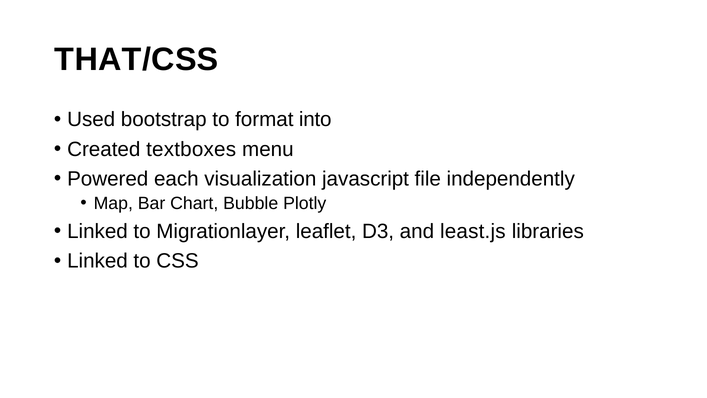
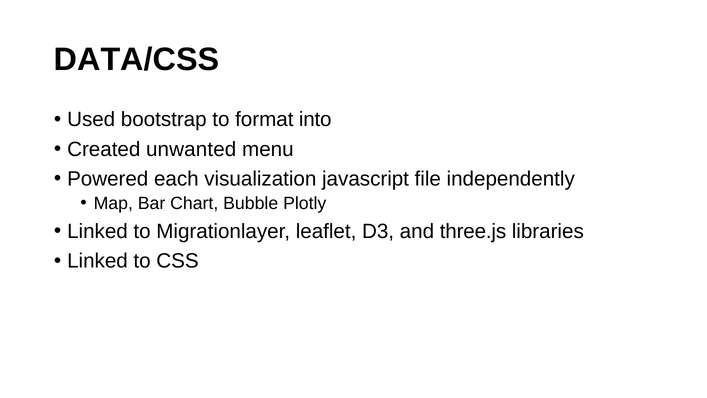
THAT/CSS: THAT/CSS -> DATA/CSS (137, 59)
textboxes: textboxes -> unwanted (191, 149)
least.js: least.js -> three.js (473, 231)
